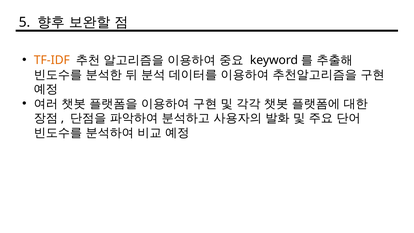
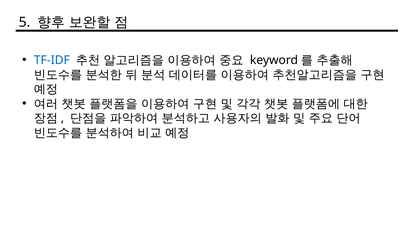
TF-IDF colour: orange -> blue (52, 60)
